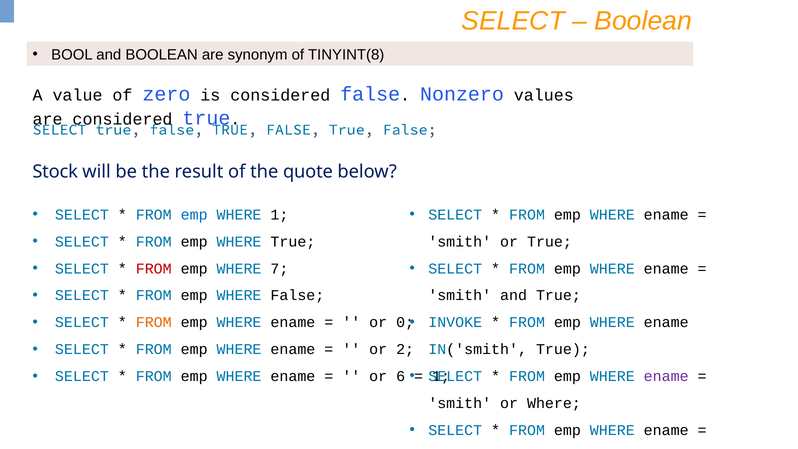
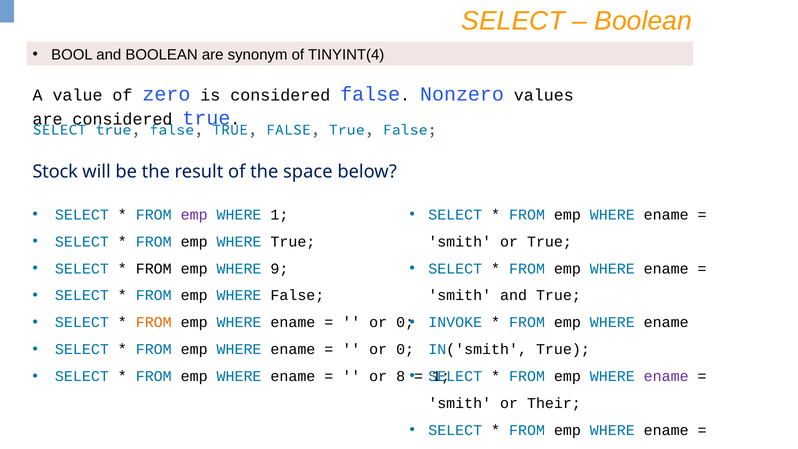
TINYINT(8: TINYINT(8 -> TINYINT(4 (346, 55)
quote: quote -> space (308, 172)
emp colour: blue -> purple (194, 215)
FROM colour: red -> black (154, 269)
7: 7 -> 9 (279, 269)
2: 2 -> 0 (405, 349)
6: 6 -> 8 (401, 376)
or Where: Where -> Their (554, 403)
